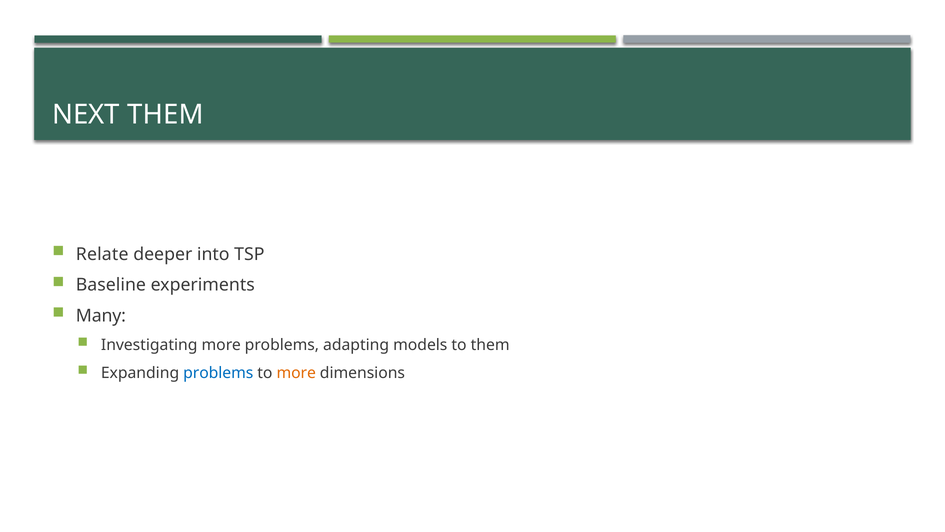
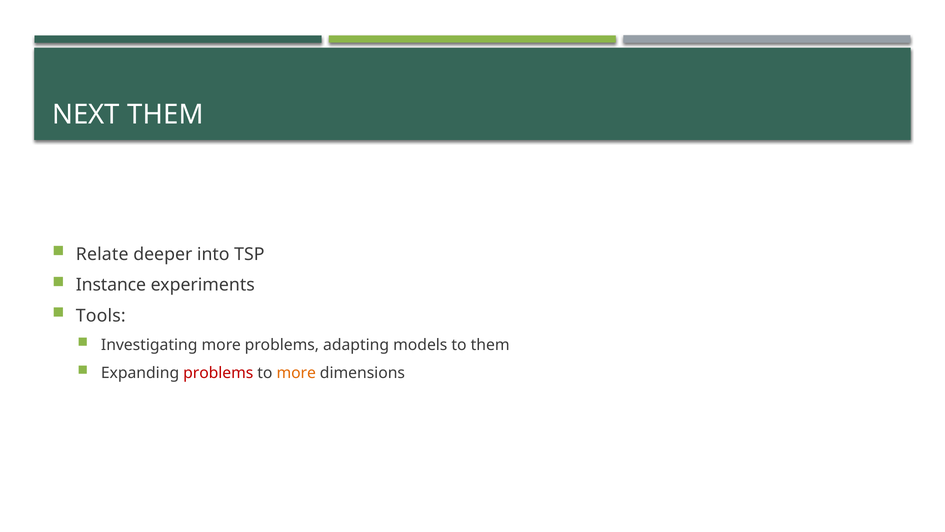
Baseline: Baseline -> Instance (111, 285)
Many: Many -> Tools (101, 316)
problems colour: blue -> red (218, 373)
